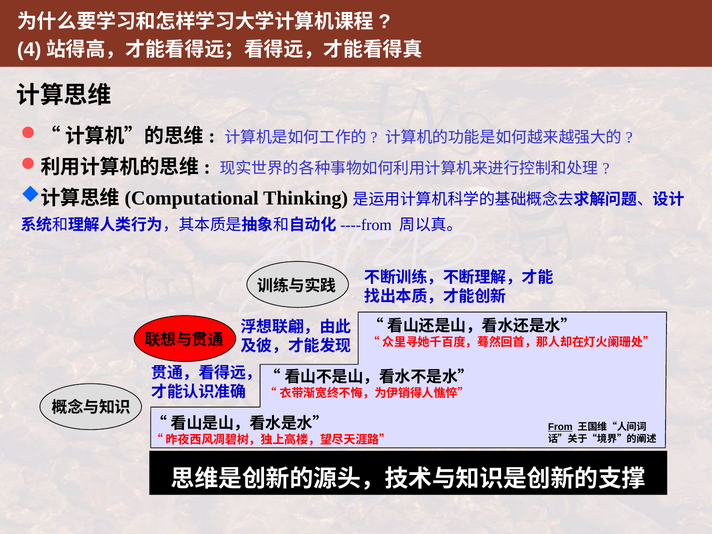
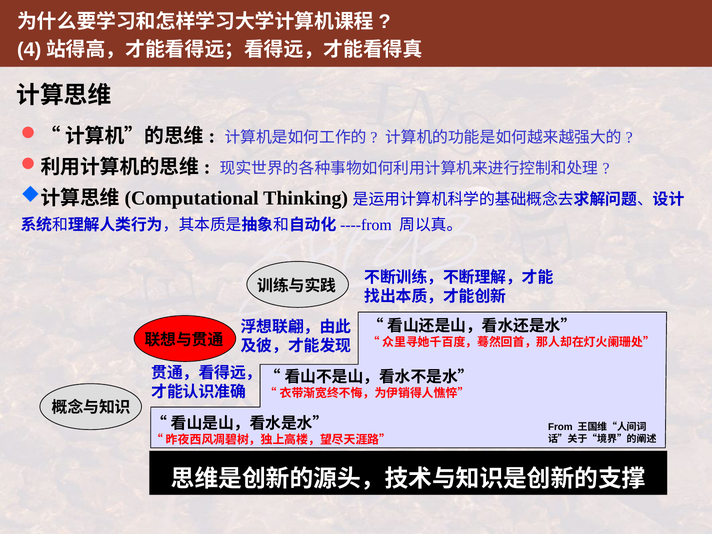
From underline: present -> none (560, 427)
